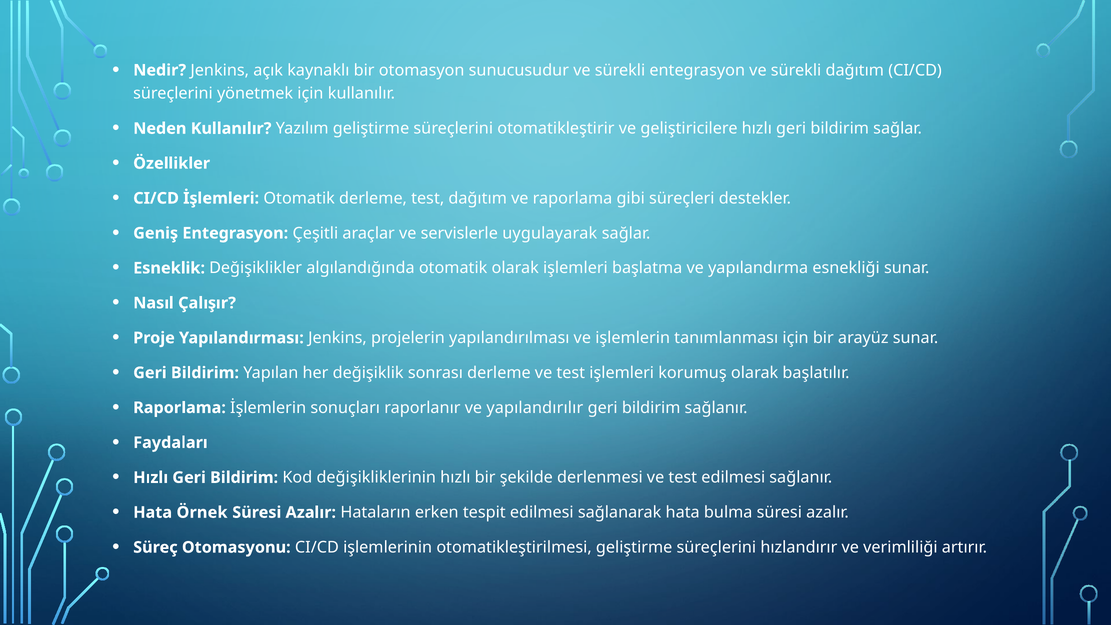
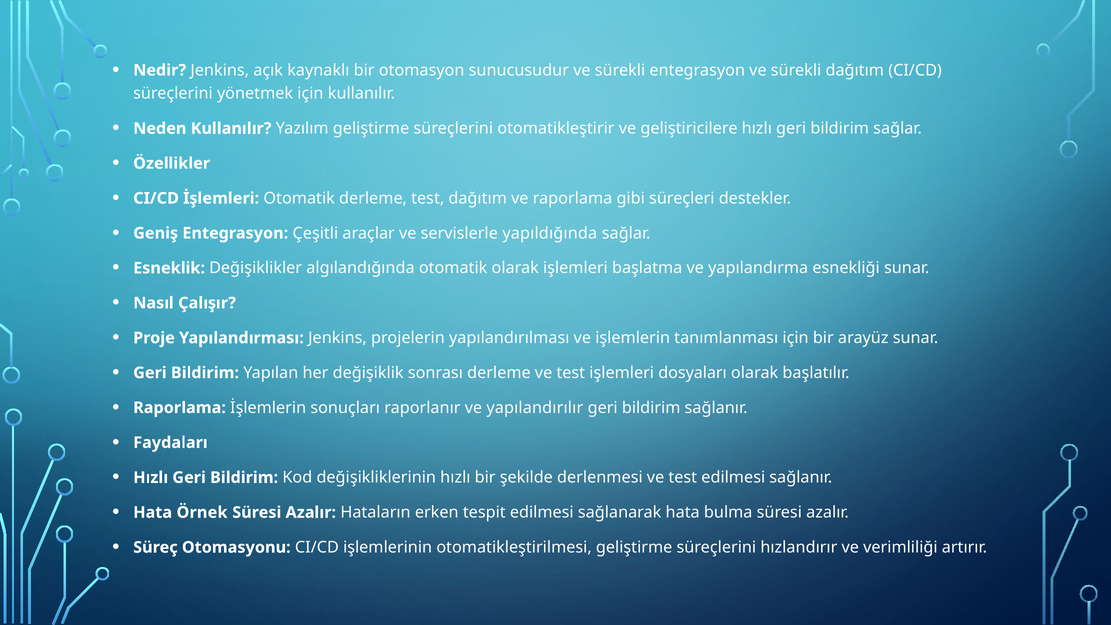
uygulayarak: uygulayarak -> yapıldığında (550, 233)
korumuş: korumuş -> dosyaları (693, 373)
